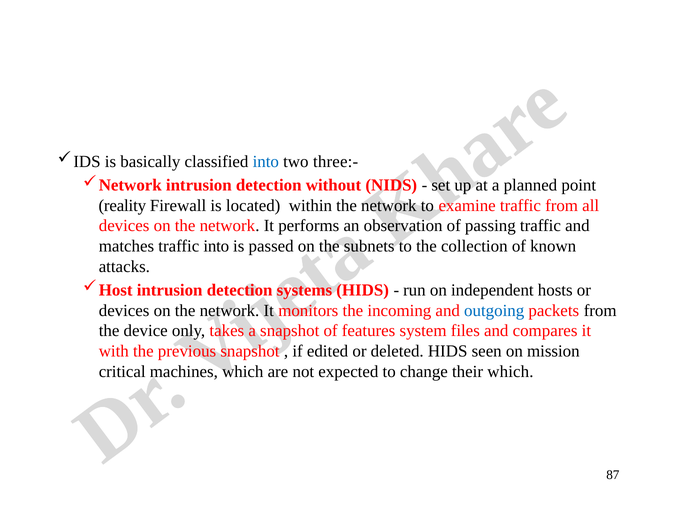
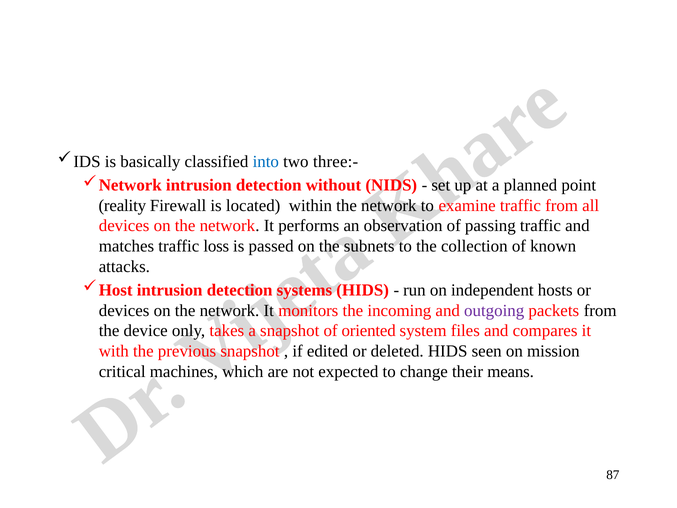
traffic into: into -> loss (216, 246)
outgoing colour: blue -> purple (494, 310)
features: features -> oriented (369, 331)
their which: which -> means (511, 371)
